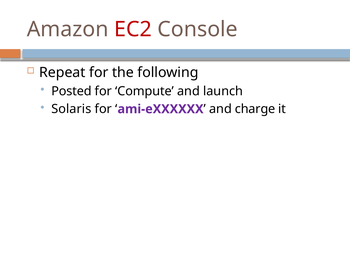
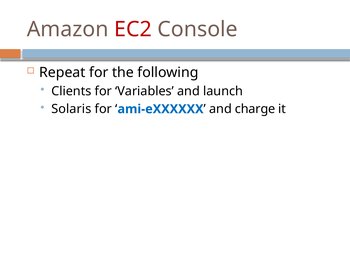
Posted: Posted -> Clients (71, 91)
Compute: Compute -> Variables (145, 91)
ami-eXXXXXX colour: purple -> blue (161, 109)
